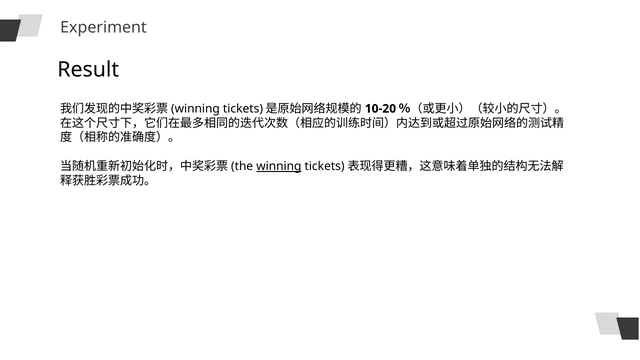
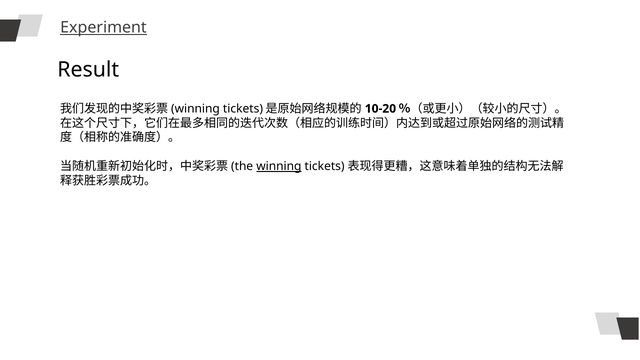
Experiment underline: none -> present (103, 28)
